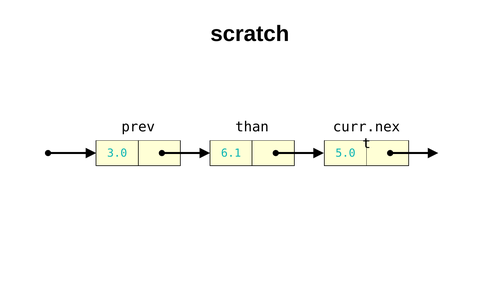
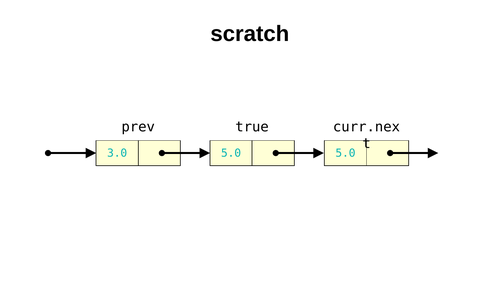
than: than -> true (252, 127)
3.0 6.1: 6.1 -> 5.0 (231, 153)
